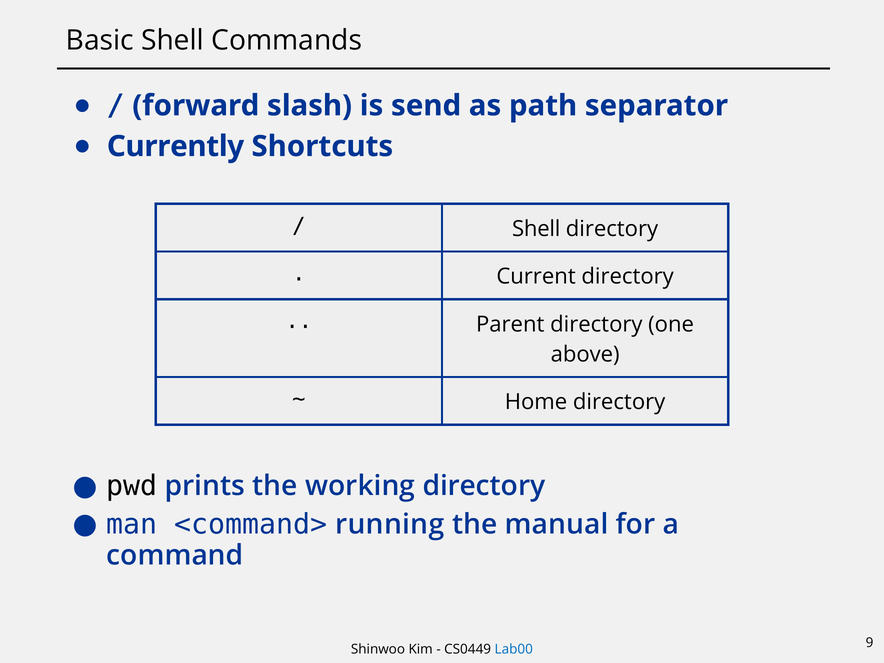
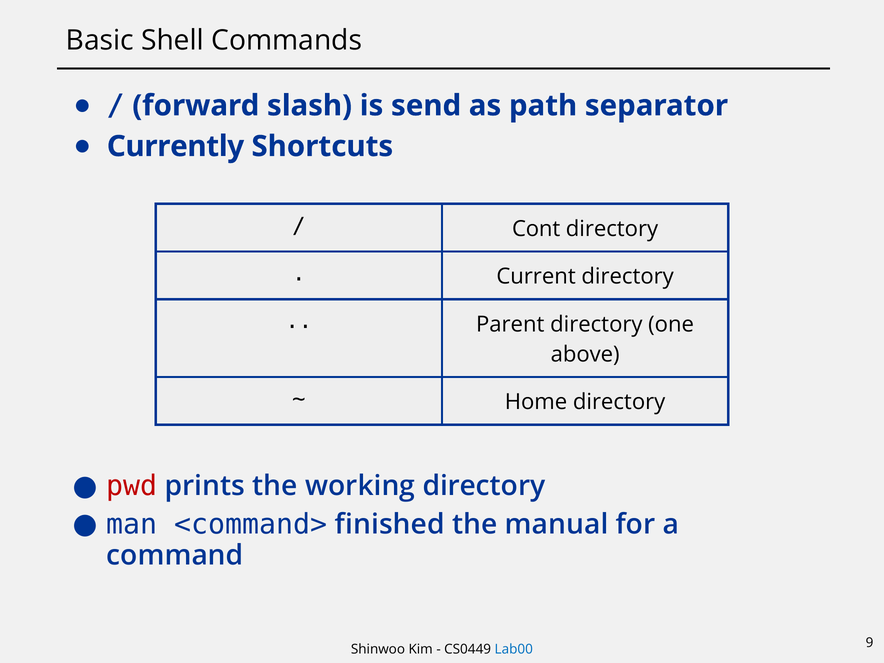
Shell: Shell -> Cont (536, 229)
pwd colour: black -> red (132, 486)
running: running -> finished (390, 524)
